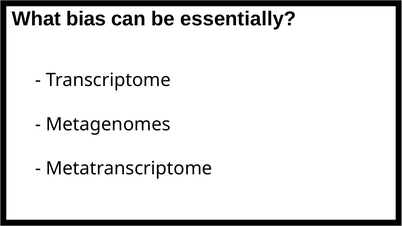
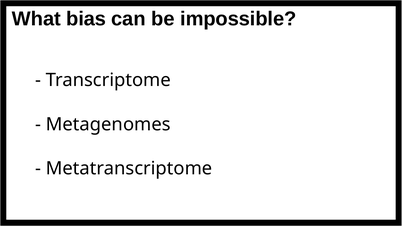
essentially: essentially -> impossible (238, 19)
